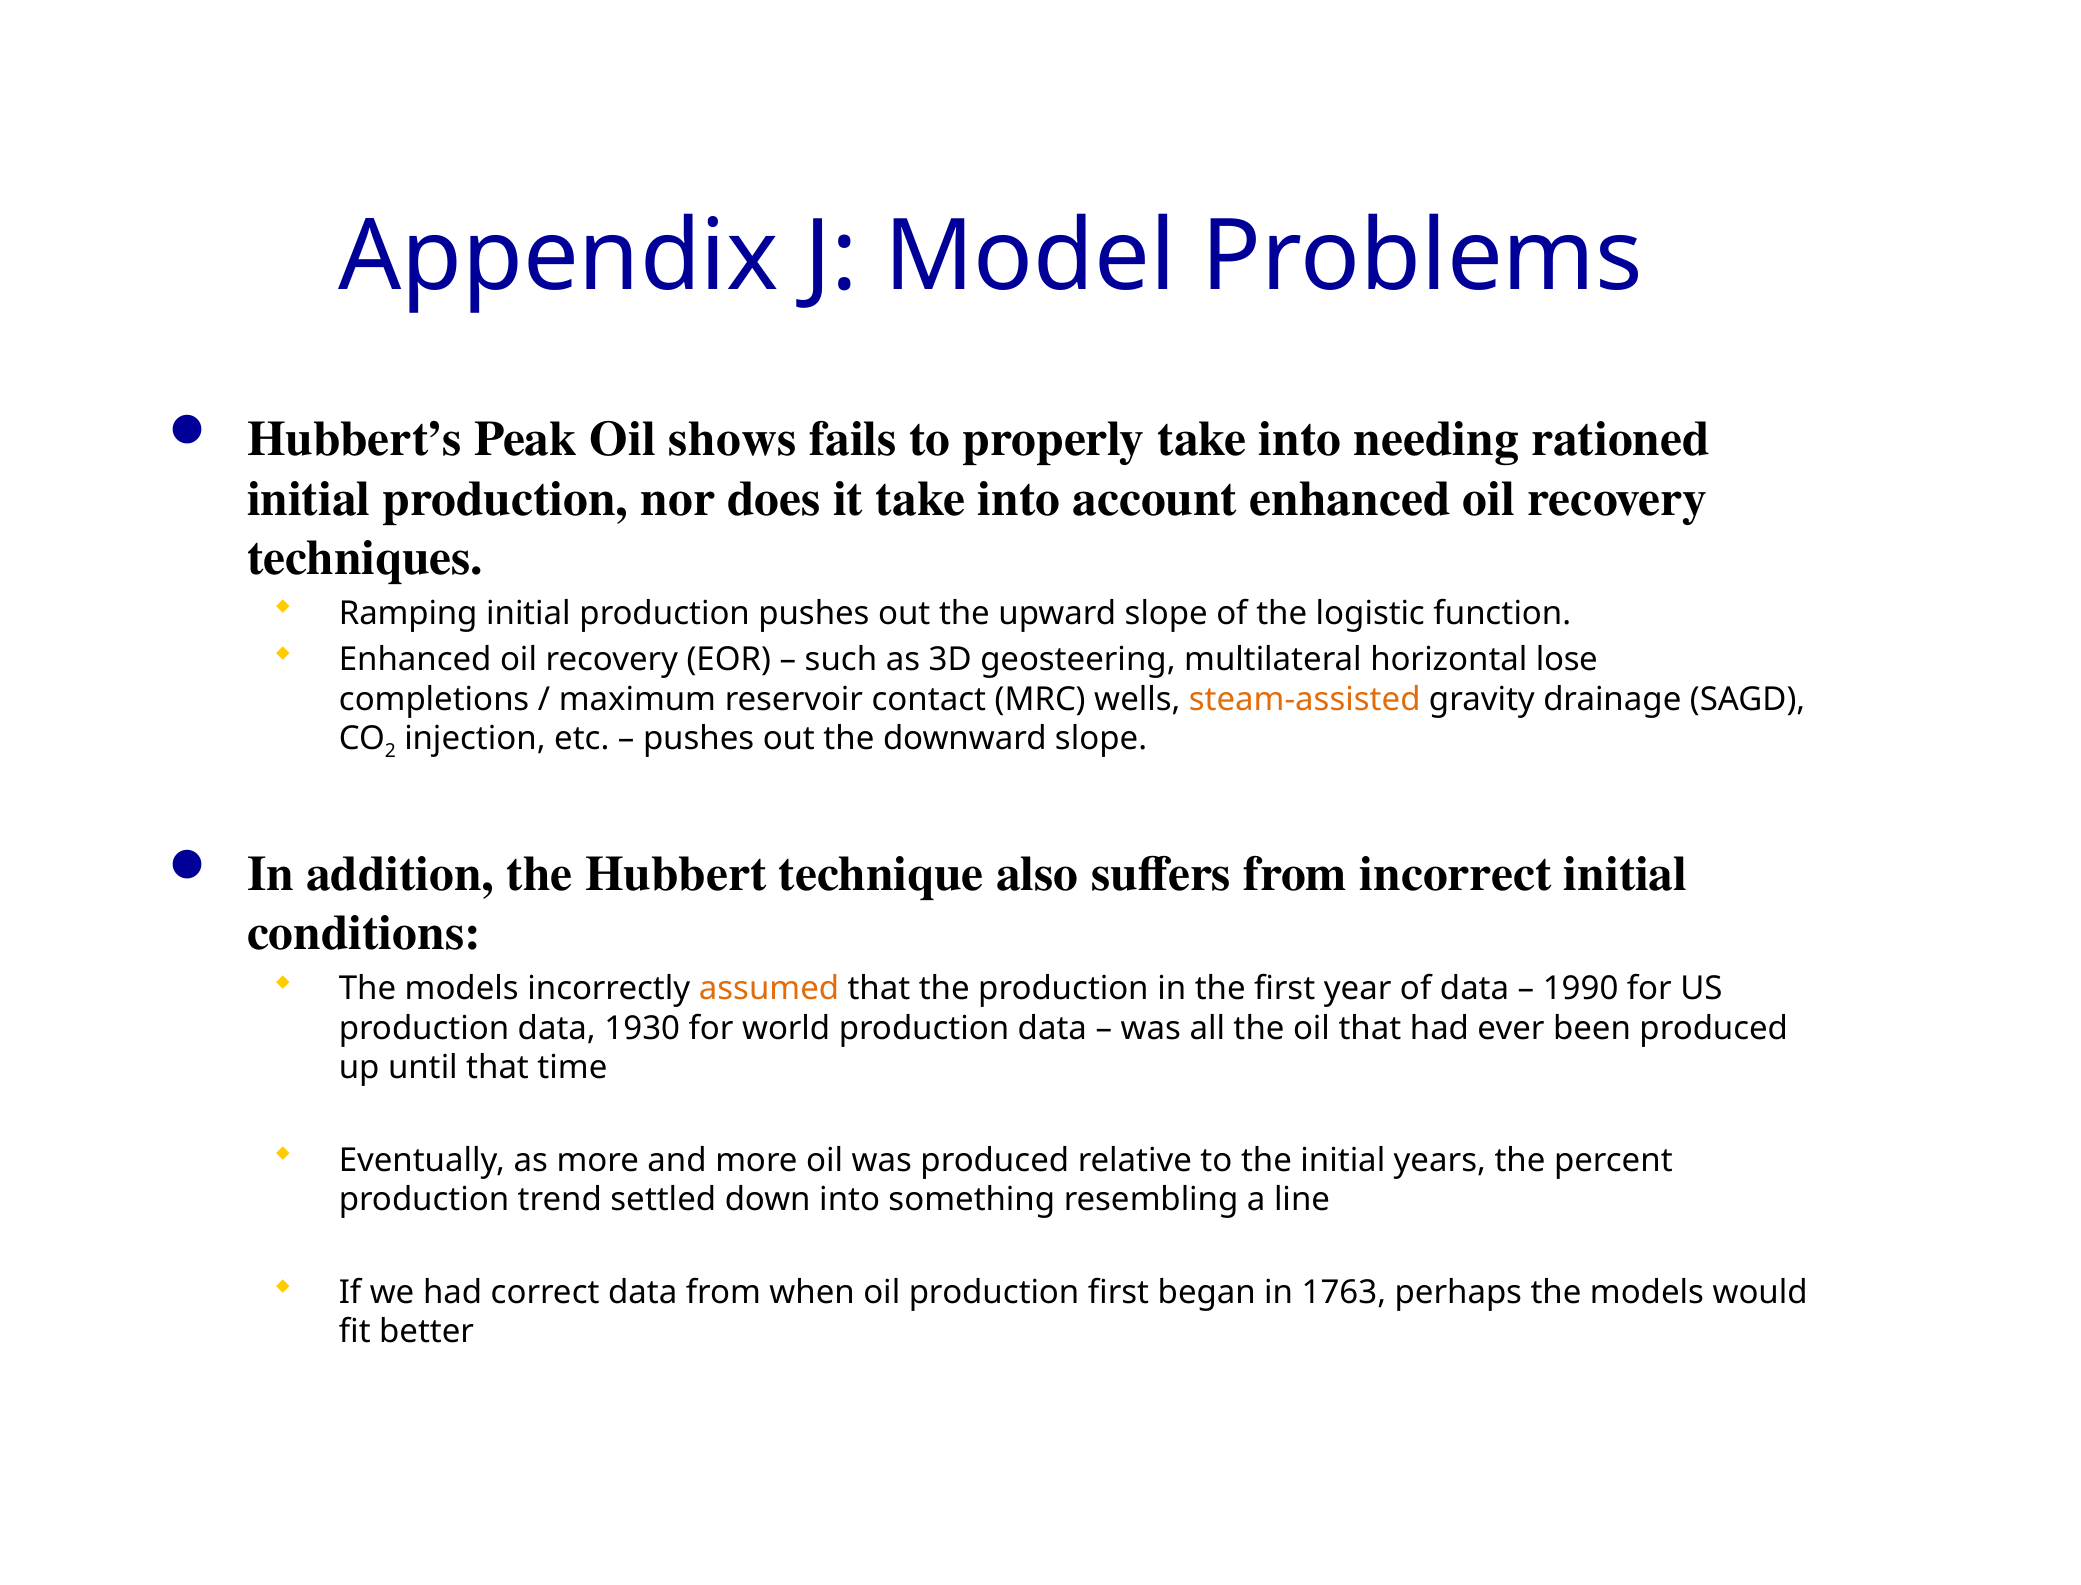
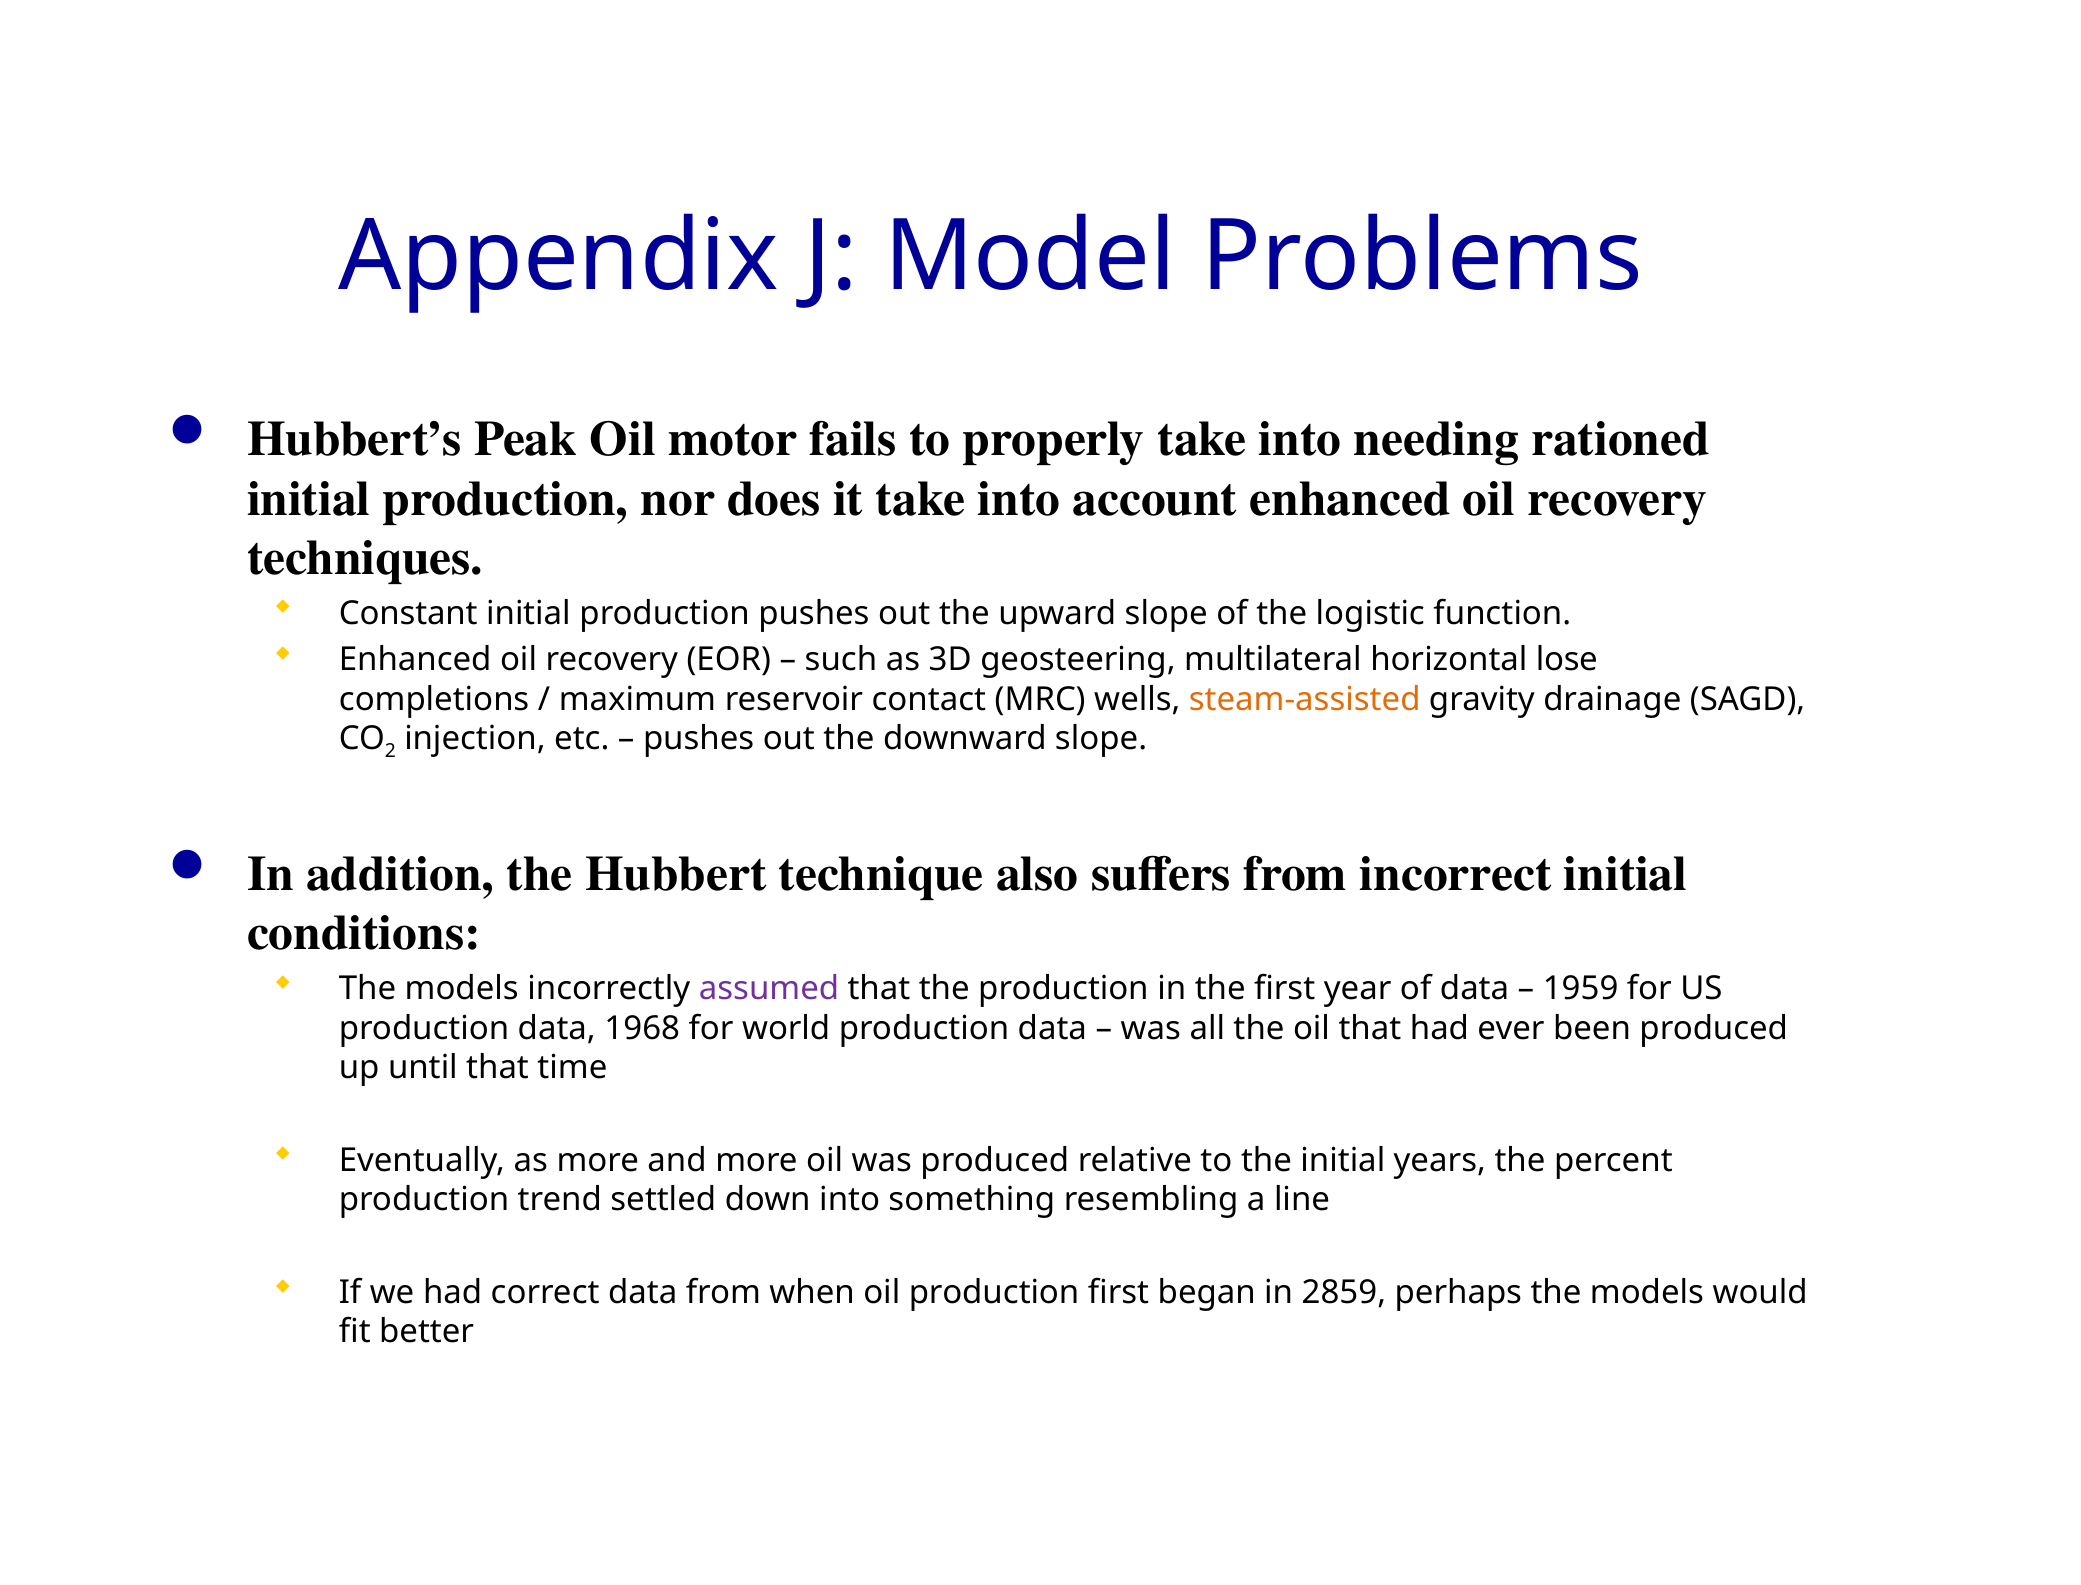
shows: shows -> motor (733, 440)
Ramping: Ramping -> Constant (408, 613)
assumed colour: orange -> purple (769, 989)
1990: 1990 -> 1959 (1581, 989)
1930: 1930 -> 1968 (642, 1029)
1763: 1763 -> 2859 (1344, 1293)
